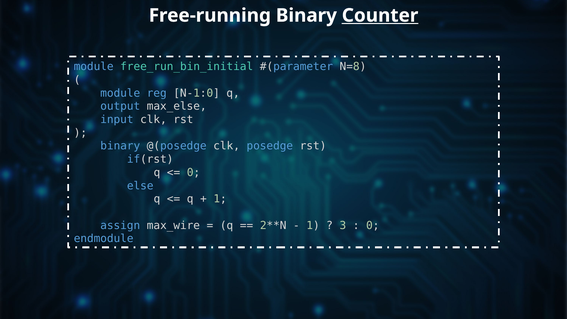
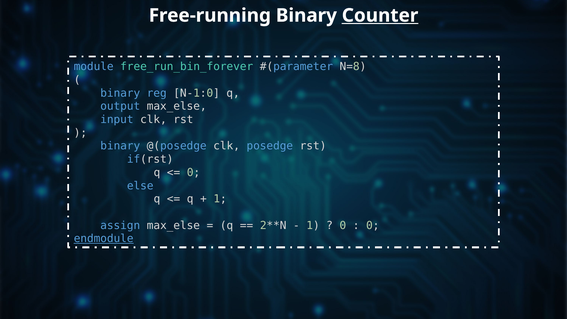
free_run_bin_initial: free_run_bin_initial -> free_run_bin_forever (187, 67)
module: module -> binary (120, 93)
assign max_wire: max_wire -> max_else (173, 225)
3: 3 -> 0 (343, 225)
endmodule underline: none -> present (104, 239)
